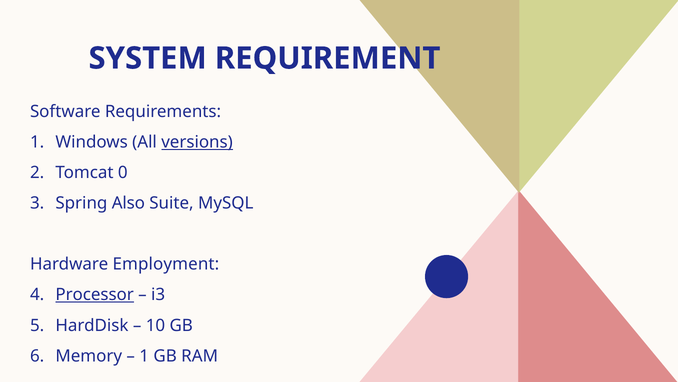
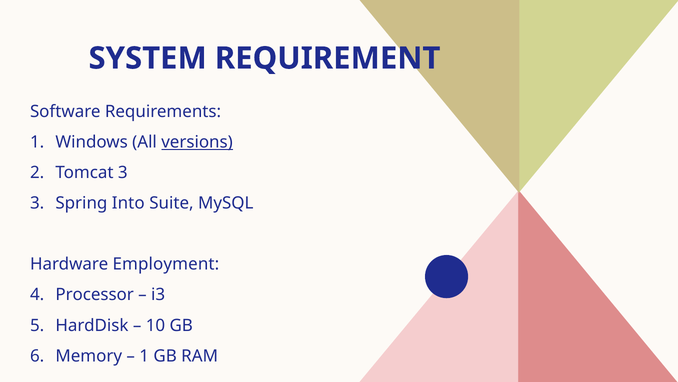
Tomcat 0: 0 -> 3 (123, 172)
Also: Also -> Into (128, 203)
Processor underline: present -> none (95, 294)
